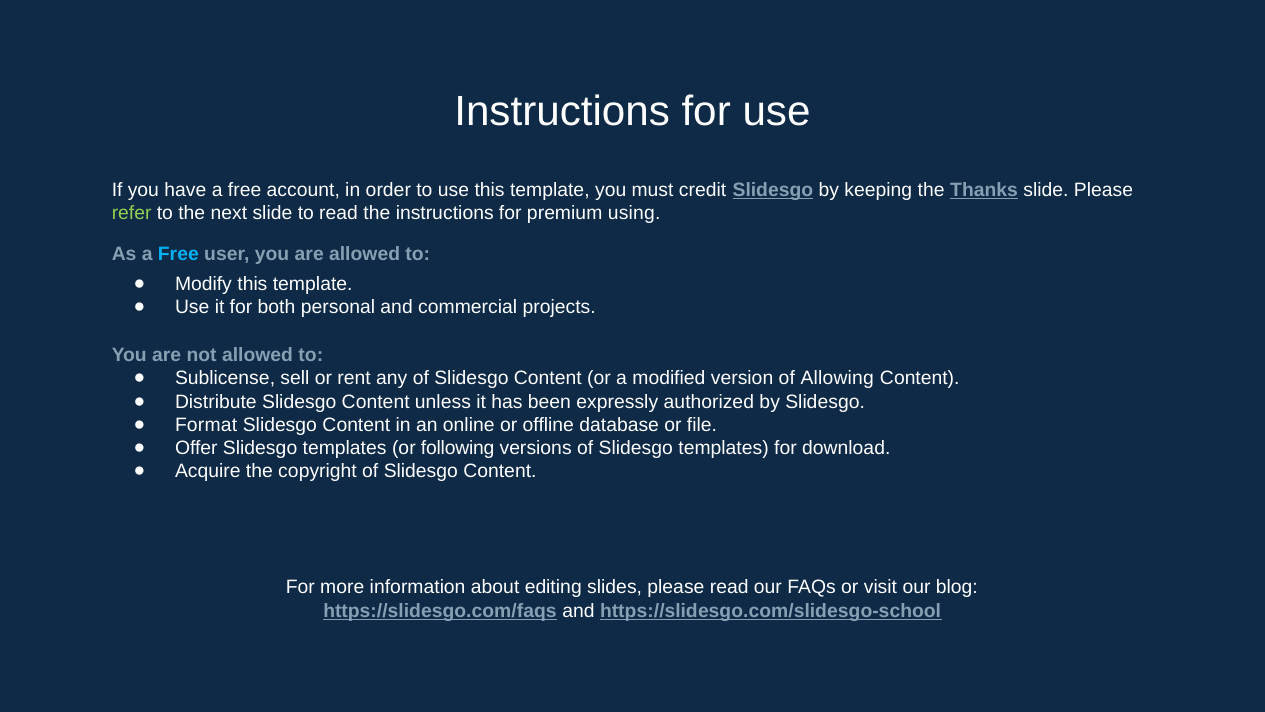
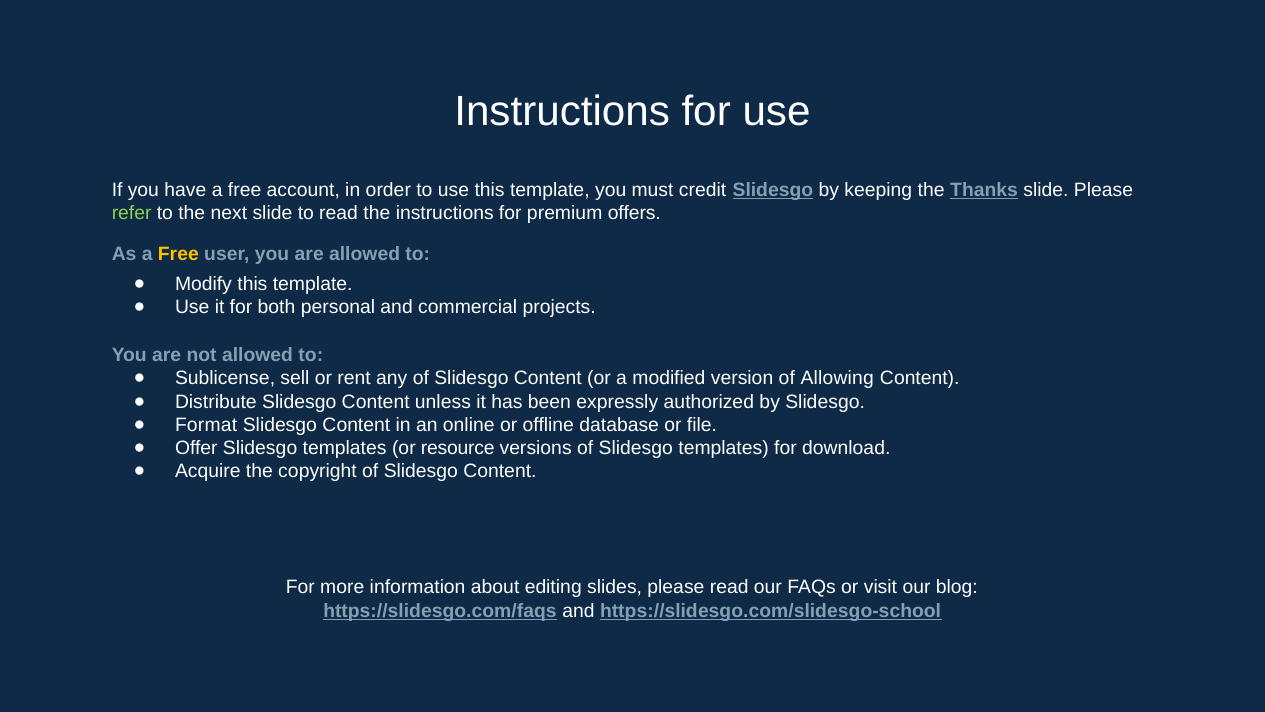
using: using -> offers (634, 213)
Free colour: light blue -> yellow (178, 254)
following: following -> resource (458, 448)
